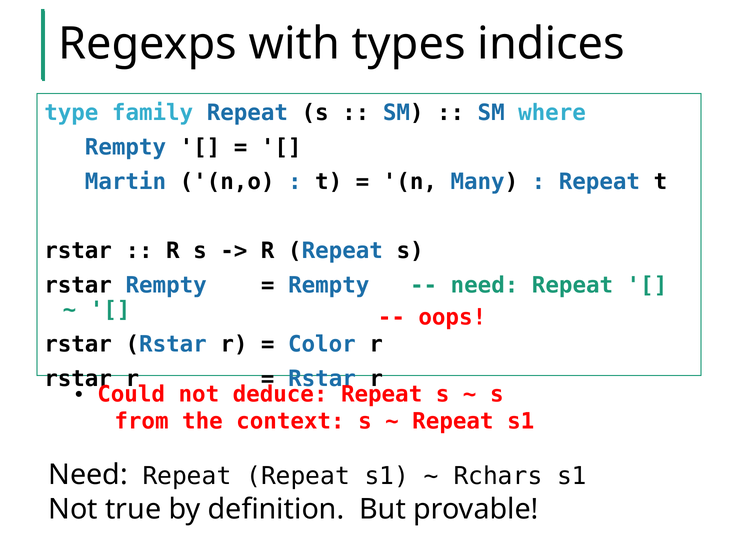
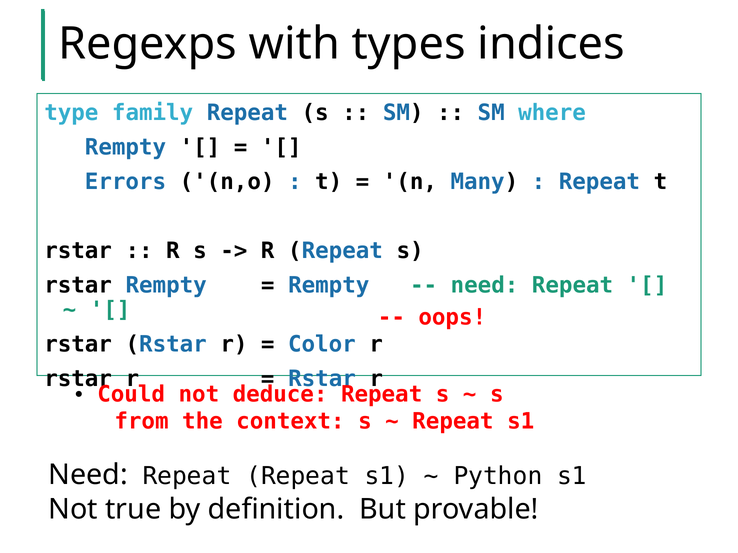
Martin: Martin -> Errors (125, 182)
Rchars: Rchars -> Python (498, 477)
